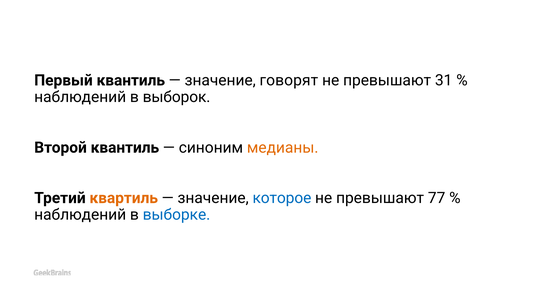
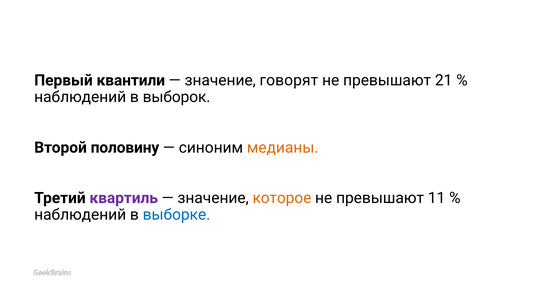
Первый квантиль: квантиль -> квантили (131, 80)
31: 31 -> 21 (444, 80)
Второй квантиль: квантиль -> половину (125, 147)
квартиль colour: orange -> purple (124, 198)
которое colour: blue -> orange (282, 198)
77: 77 -> 11 (437, 198)
